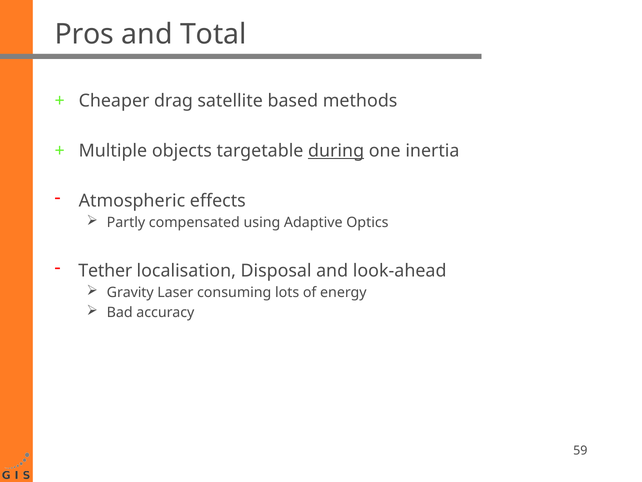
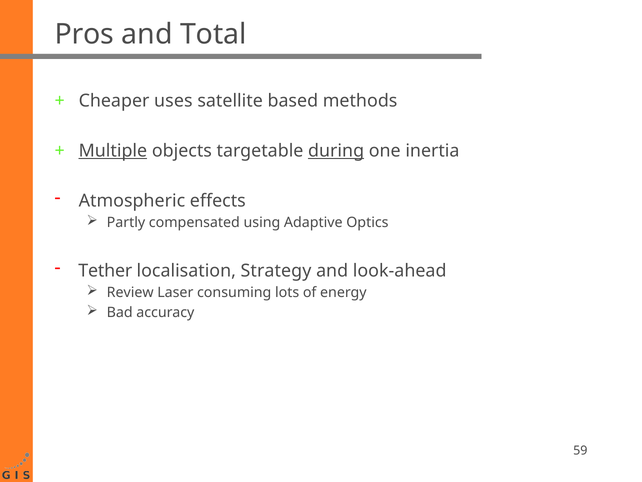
drag: drag -> uses (173, 101)
Multiple underline: none -> present (113, 151)
Disposal: Disposal -> Strategy (276, 271)
Gravity: Gravity -> Review (130, 292)
